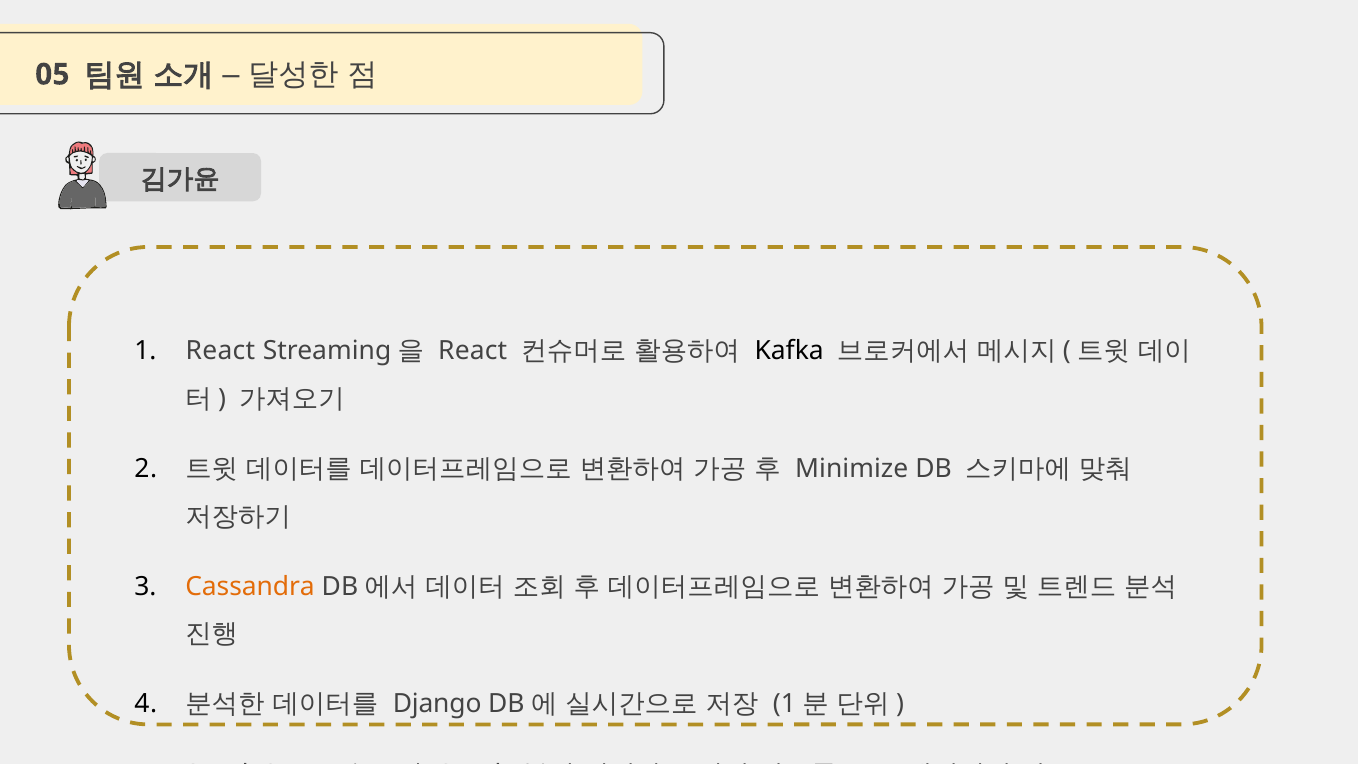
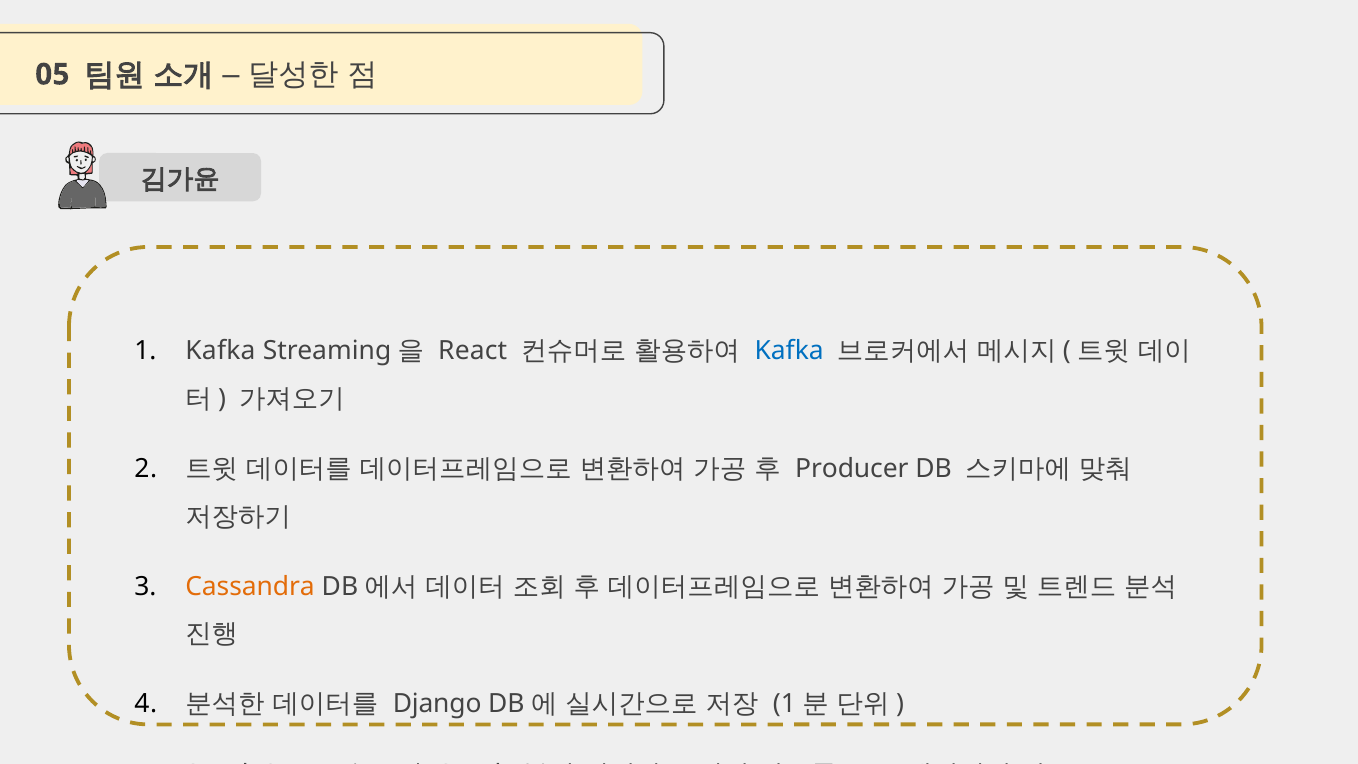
React: React -> Kafka (220, 351)
Kafka colour: black -> blue (789, 351)
Minimize: Minimize -> Producer (852, 469)
